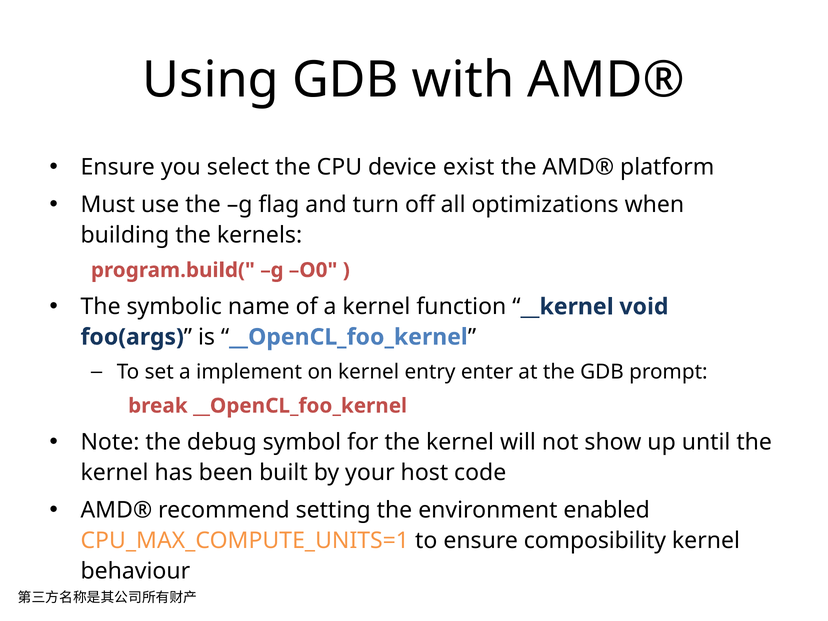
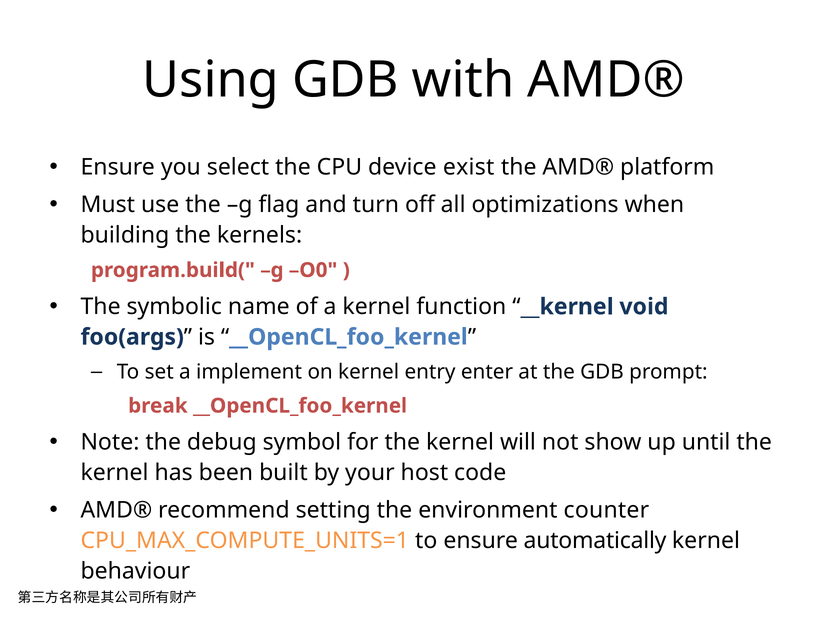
enabled: enabled -> counter (606, 510)
composibility: composibility -> automatically (595, 541)
